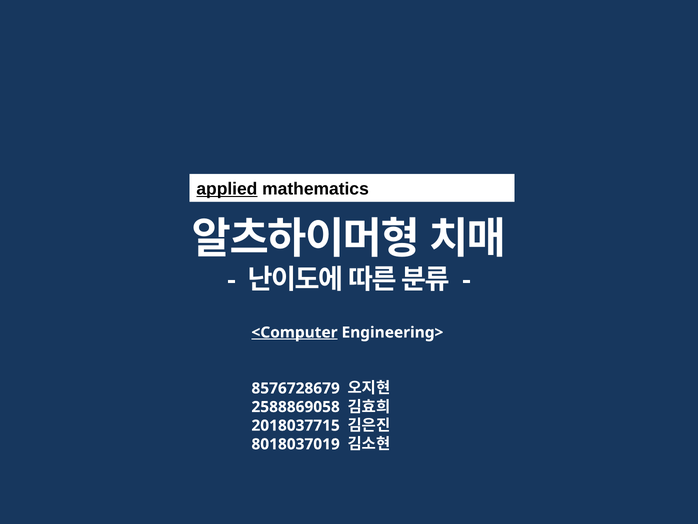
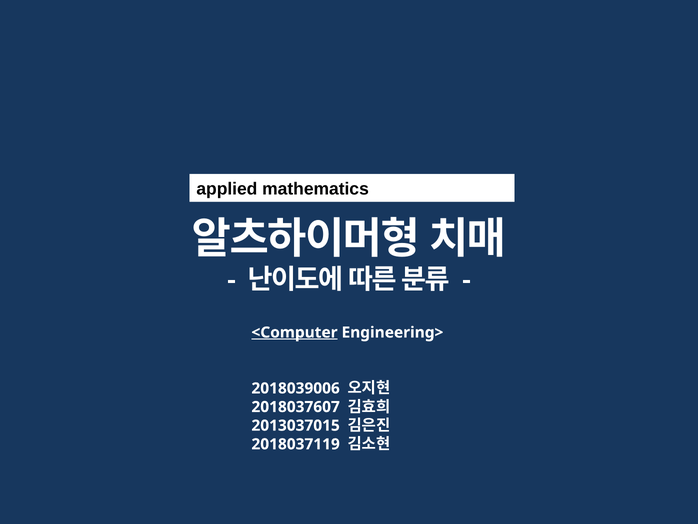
applied underline: present -> none (227, 189)
8576728679: 8576728679 -> 2018039006 (296, 388)
2588869058: 2588869058 -> 2018037607 (296, 407)
2018037715: 2018037715 -> 2013037015 (296, 425)
8018037019: 8018037019 -> 2018037119 (296, 444)
